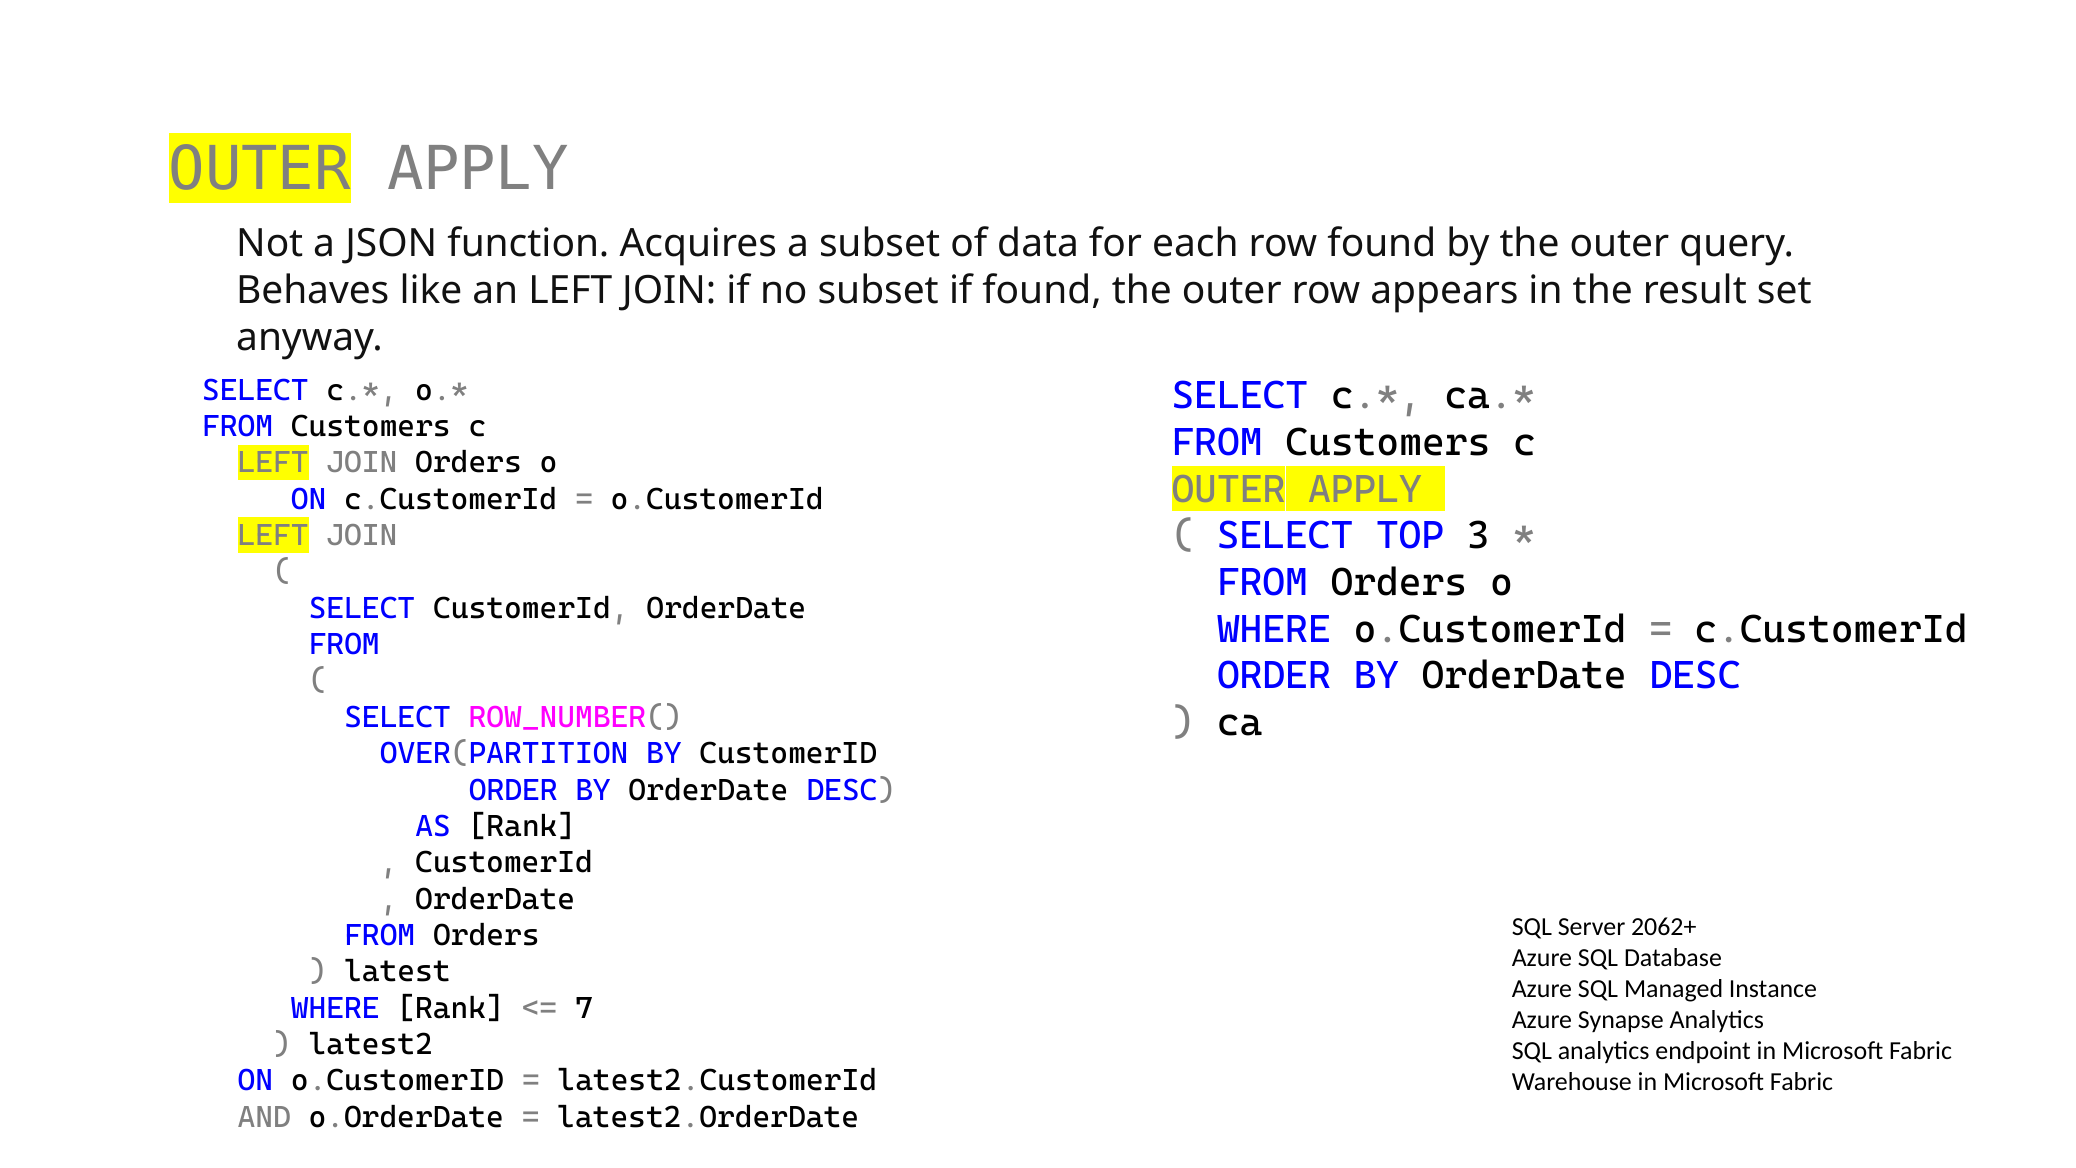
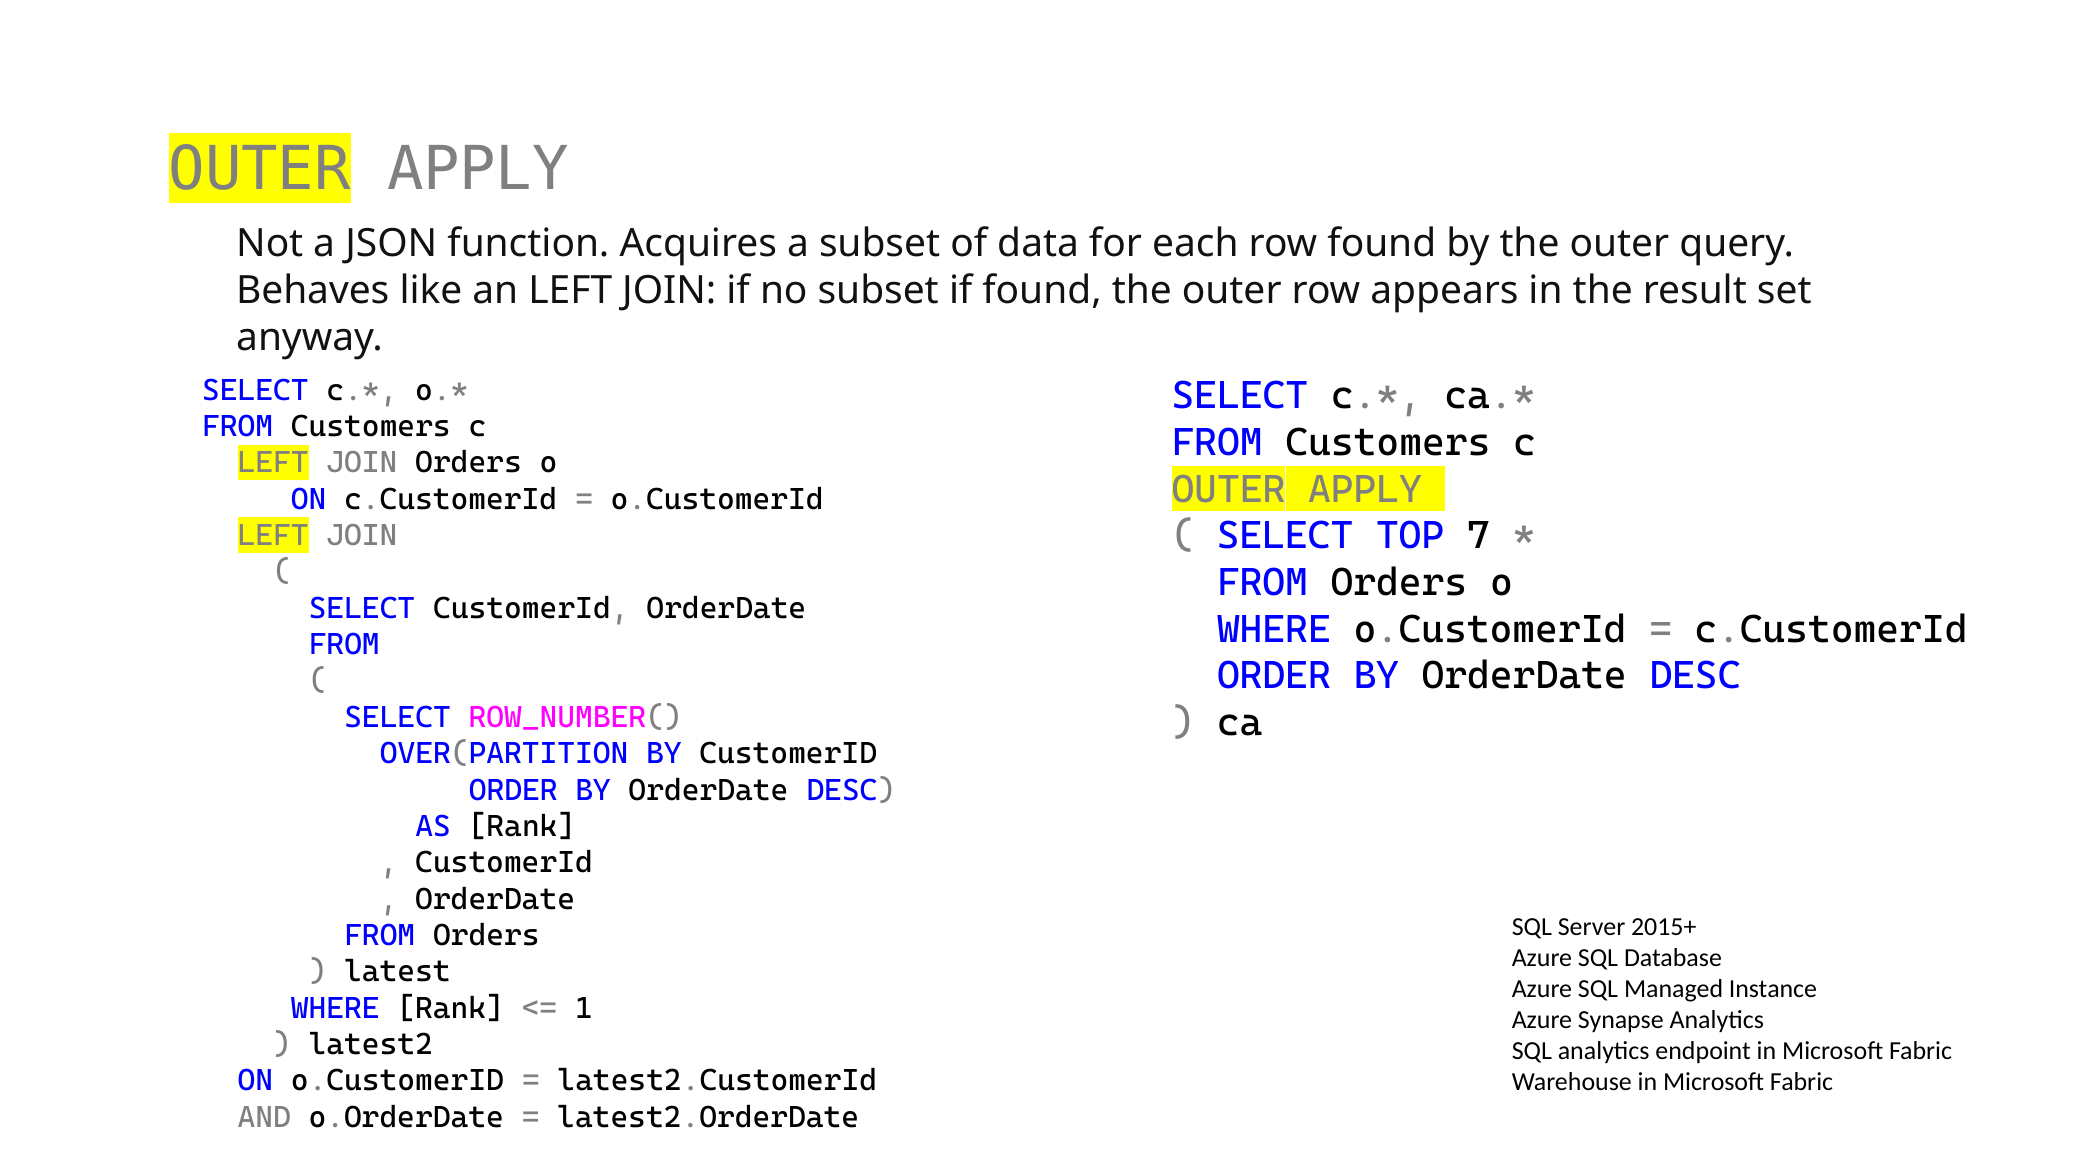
3: 3 -> 7 (1478, 536)
2062+: 2062+ -> 2015+ (1664, 926)
7: 7 -> 1 (584, 1008)
